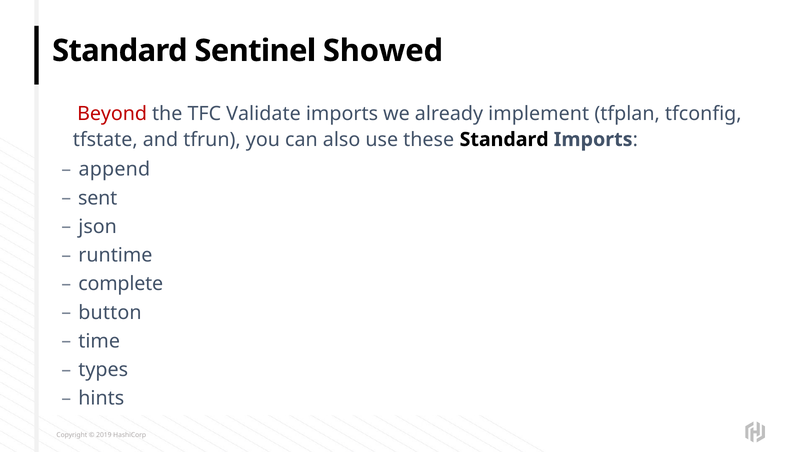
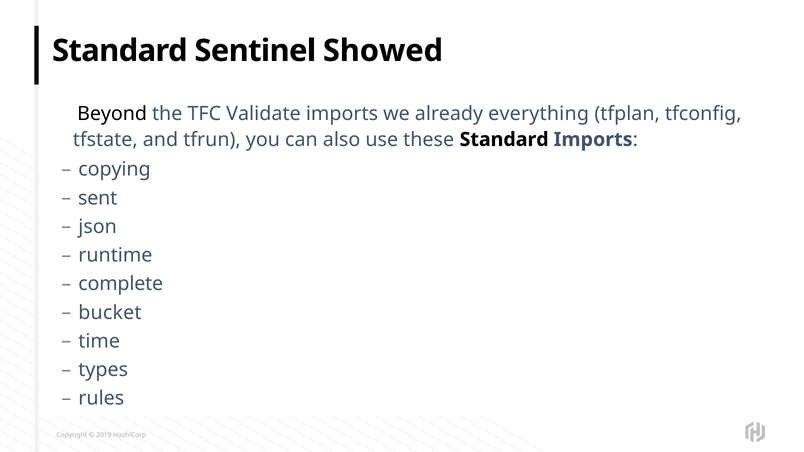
Beyond colour: red -> black (112, 114)
implement: implement -> everything (539, 114)
append: append -> copying (114, 169)
button: button -> bucket (110, 313)
hints: hints -> rules (101, 399)
